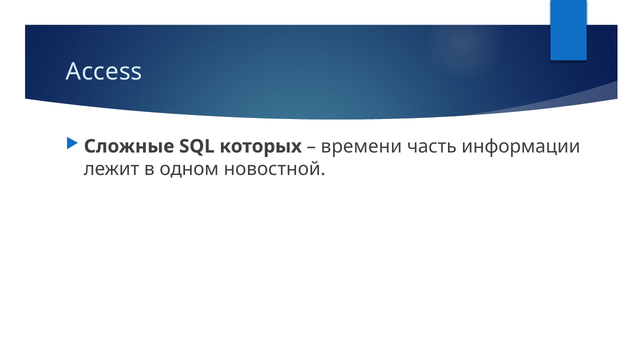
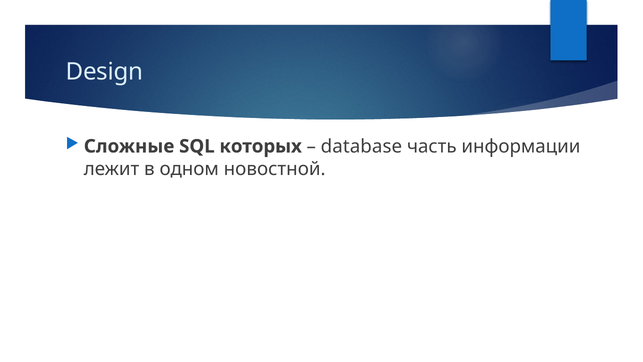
Access: Access -> Design (104, 72)
времени: времени -> database (361, 146)
